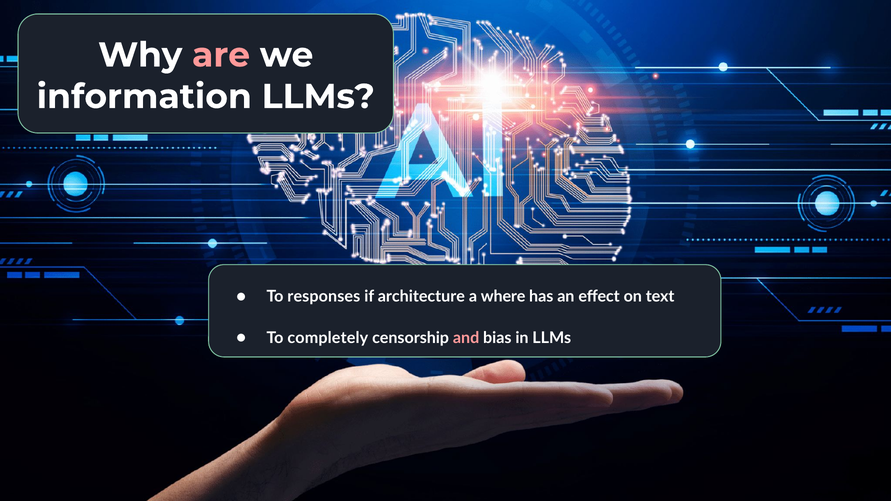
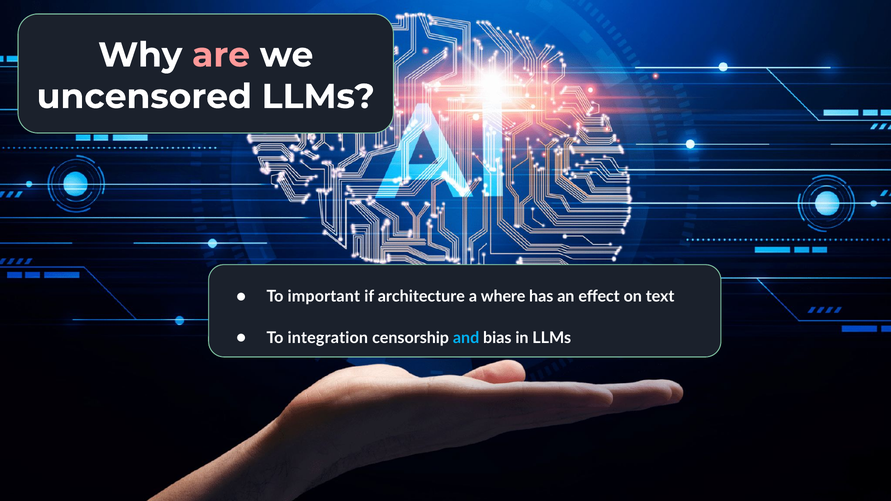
information: information -> uncensored (144, 97)
responses: responses -> important (324, 297)
completely: completely -> integration (328, 338)
and colour: pink -> light blue (466, 338)
